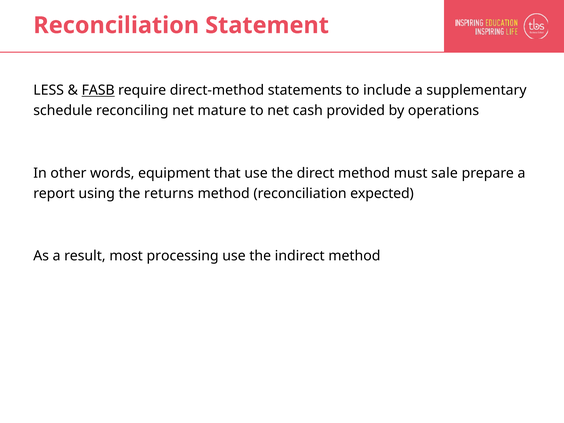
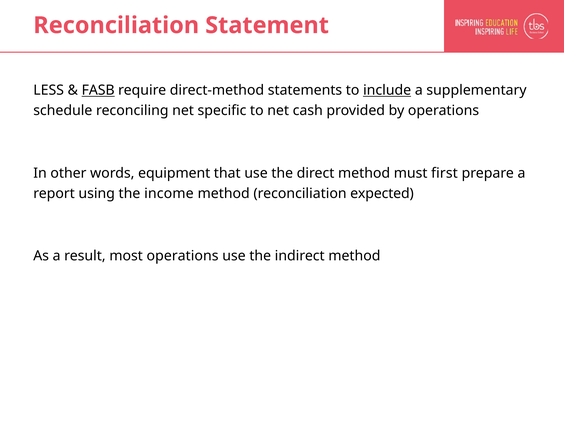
include underline: none -> present (387, 90)
mature: mature -> specific (222, 111)
sale: sale -> first (444, 173)
returns: returns -> income (169, 193)
most processing: processing -> operations (183, 256)
